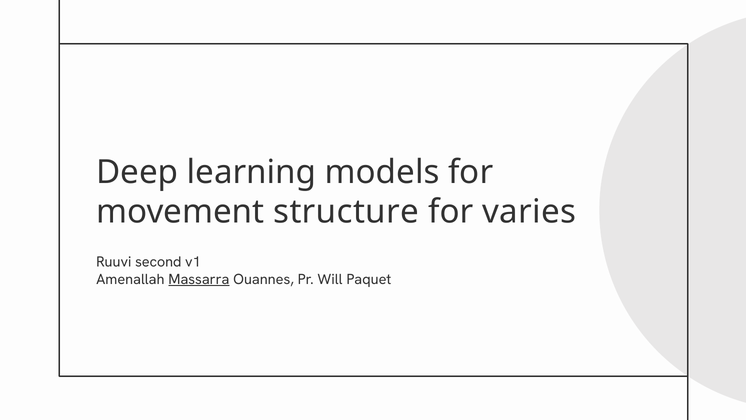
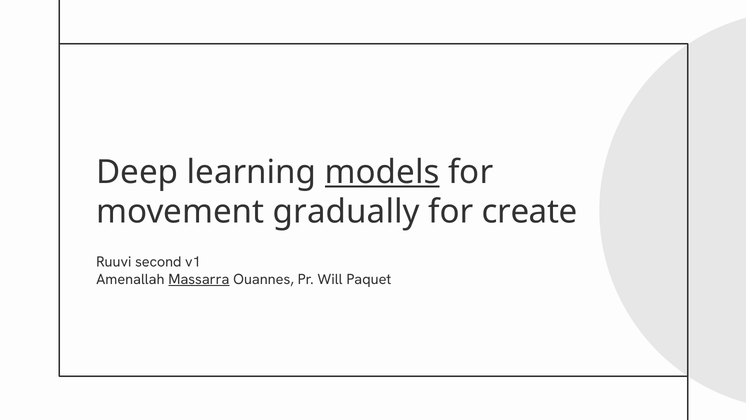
models underline: none -> present (382, 172)
structure: structure -> gradually (346, 212)
varies: varies -> create (530, 212)
